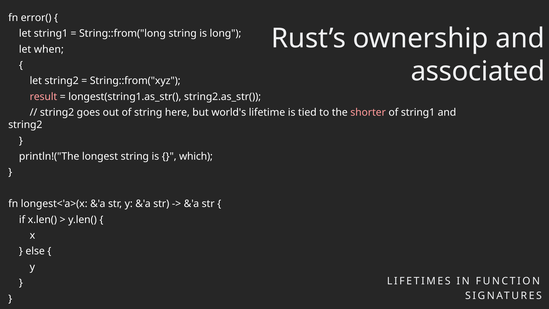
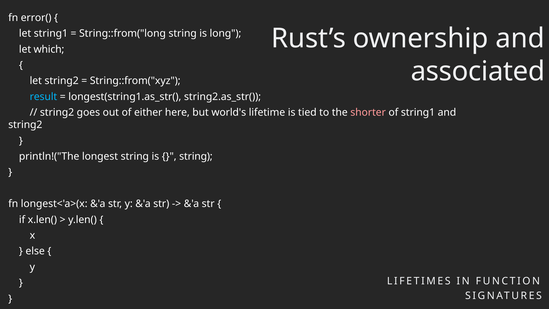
when: when -> which (49, 49)
result colour: pink -> light blue (43, 97)
of string: string -> either (148, 112)
which: which -> string (196, 156)
